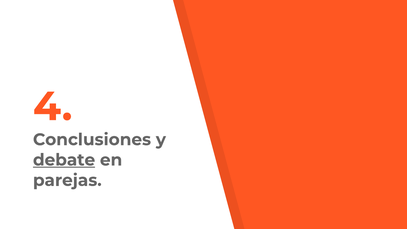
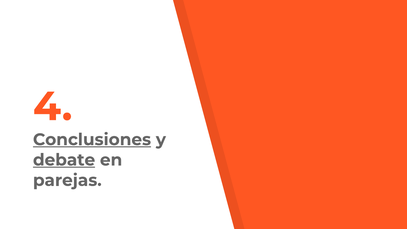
Conclusiones underline: none -> present (92, 140)
